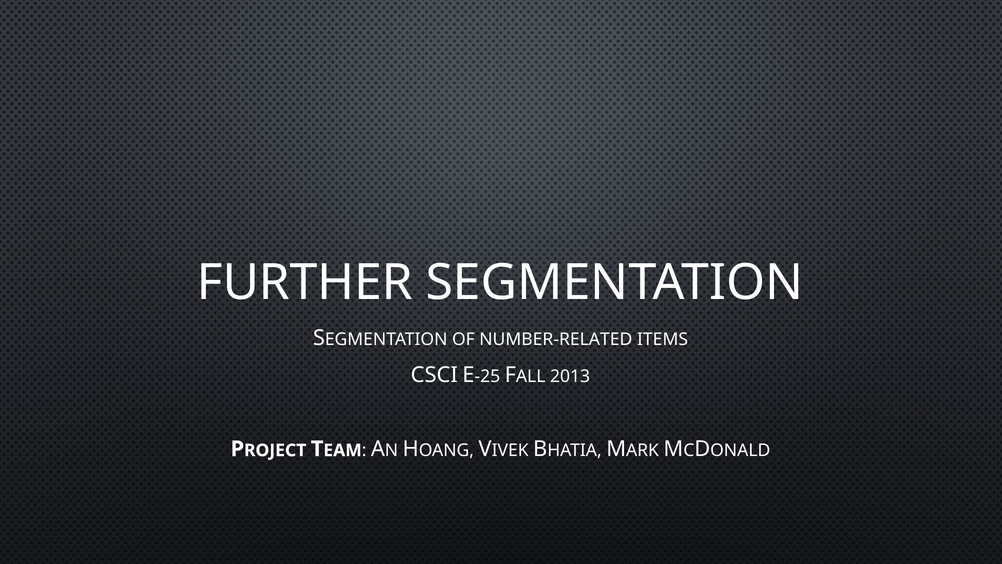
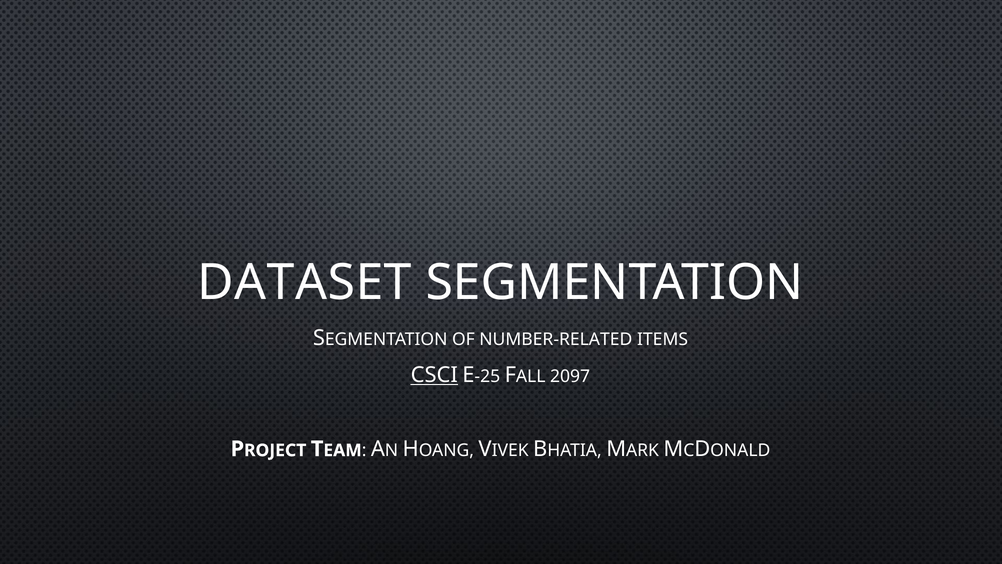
FURTHER: FURTHER -> DATASET (304, 283)
CSCI underline: none -> present (434, 375)
2013: 2013 -> 2097 (570, 376)
